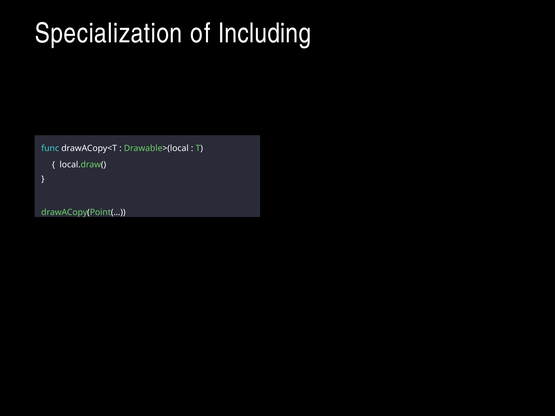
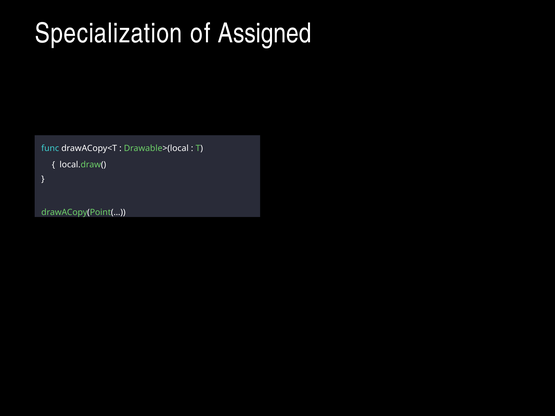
Including: Including -> Assigned (265, 34)
